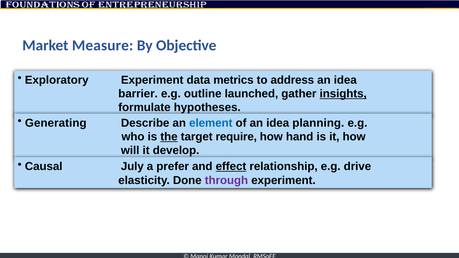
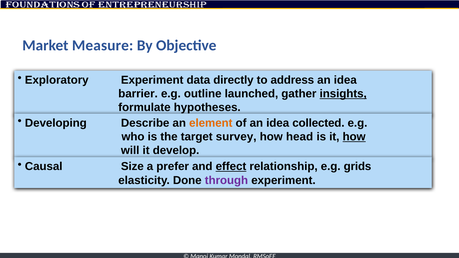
metrics: metrics -> directly (233, 80)
Generating: Generating -> Developing (56, 123)
element colour: blue -> orange (211, 123)
planning: planning -> collected (318, 123)
the underline: present -> none (169, 137)
require: require -> survey (236, 137)
hand: hand -> head (300, 137)
how underline: none -> present (354, 137)
July: July -> Size (132, 167)
drive: drive -> grids (358, 167)
